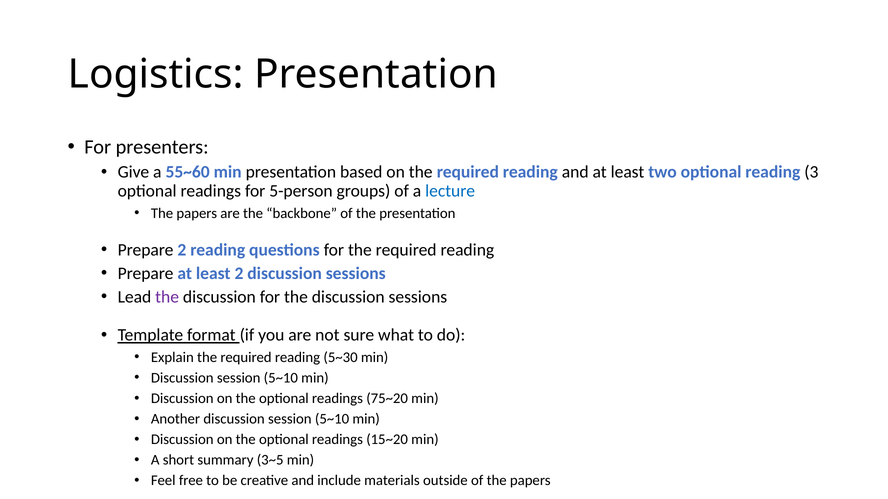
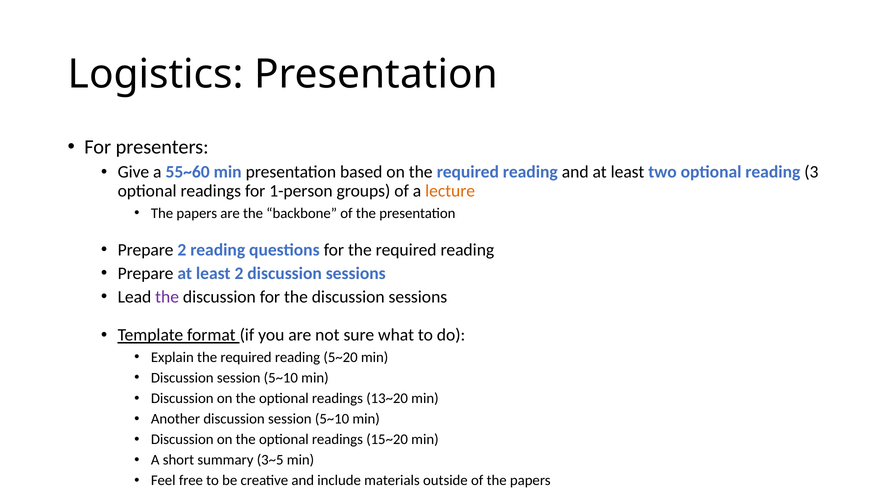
5-person: 5-person -> 1-person (301, 191)
lecture colour: blue -> orange (450, 191)
5~30: 5~30 -> 5~20 (341, 358)
75~20: 75~20 -> 13~20 (387, 399)
